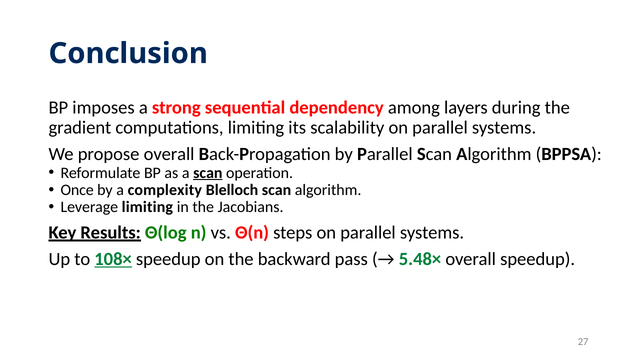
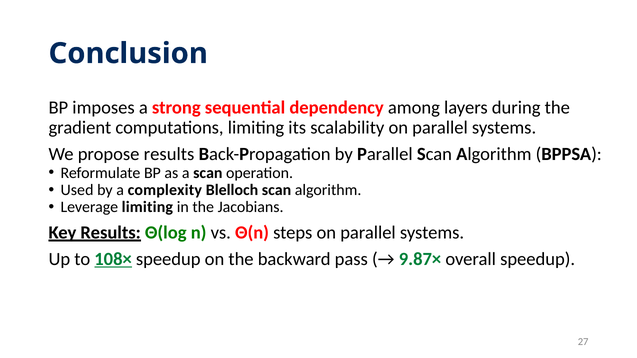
propose overall: overall -> results (169, 154)
scan underline: present -> none (208, 173)
Once: Once -> Used (77, 190)
5.48×: 5.48× -> 9.87× (420, 259)
